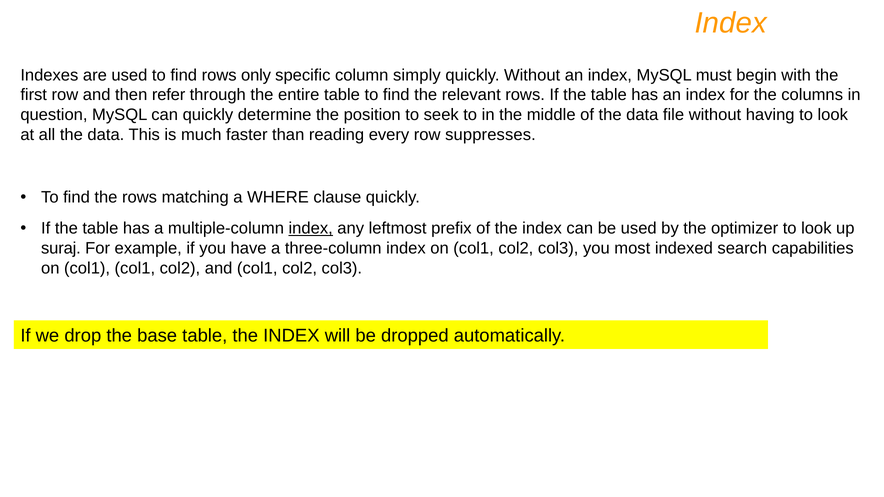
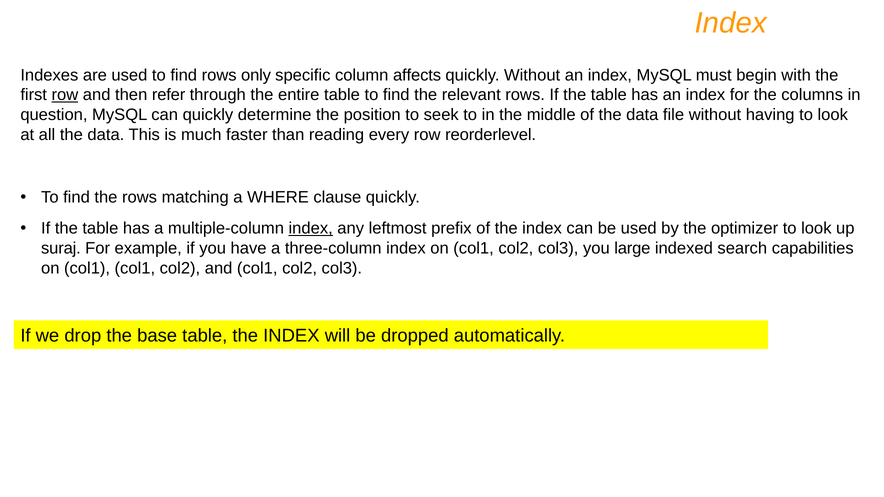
simply: simply -> affects (417, 75)
row underline: none -> present (65, 95)
suppresses: suppresses -> reorderlevel (491, 135)
most: most -> large (632, 248)
